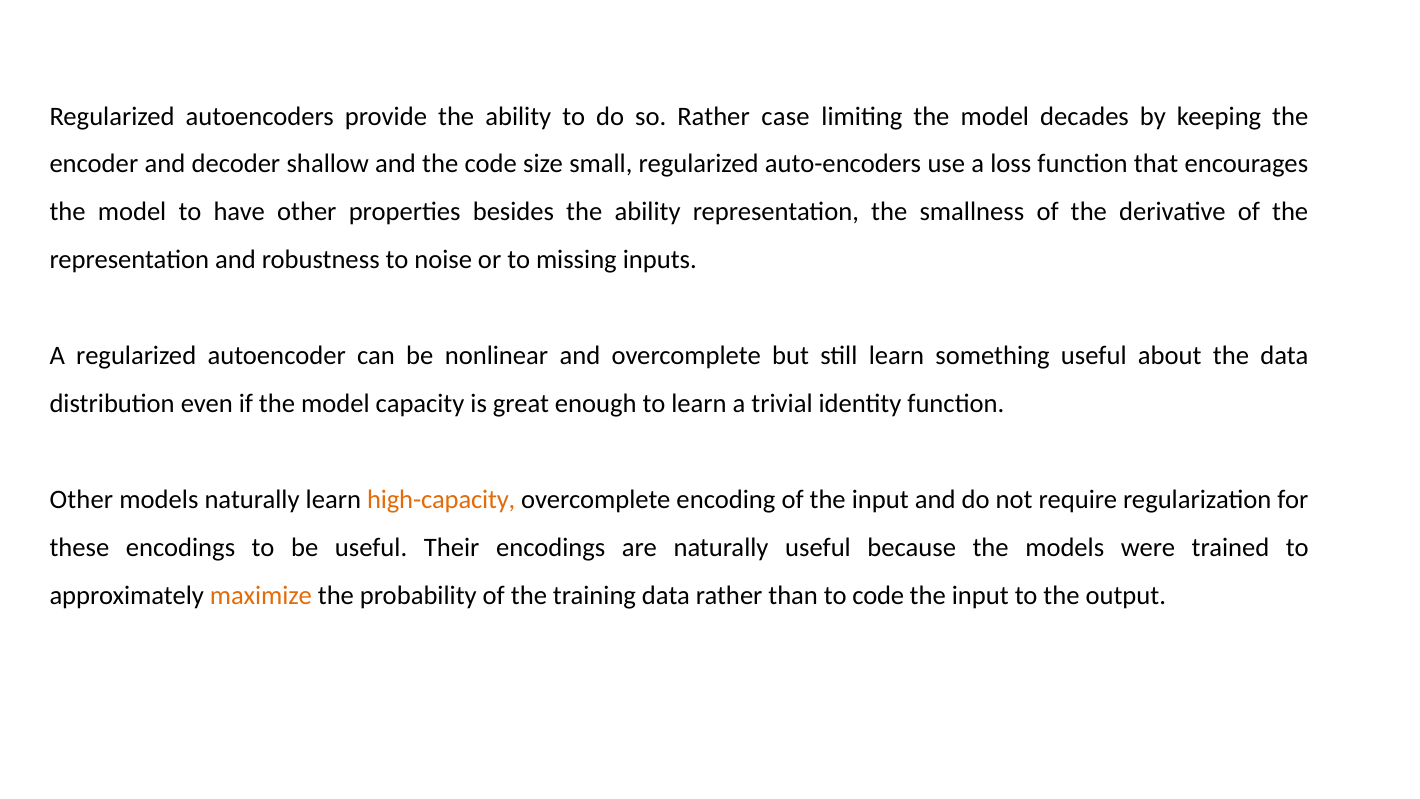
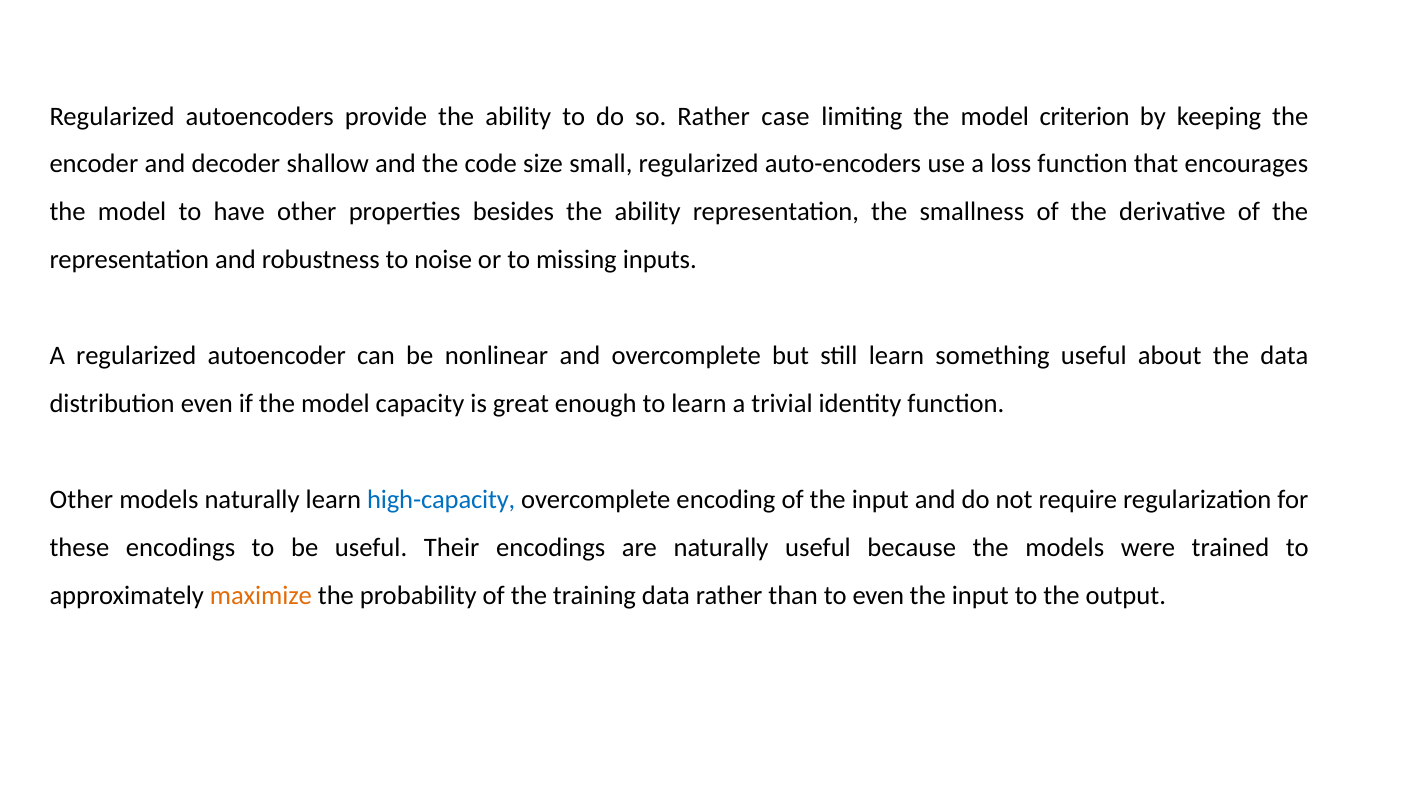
decades: decades -> criterion (1085, 116)
high-capacity colour: orange -> blue (441, 500)
to code: code -> even (878, 595)
